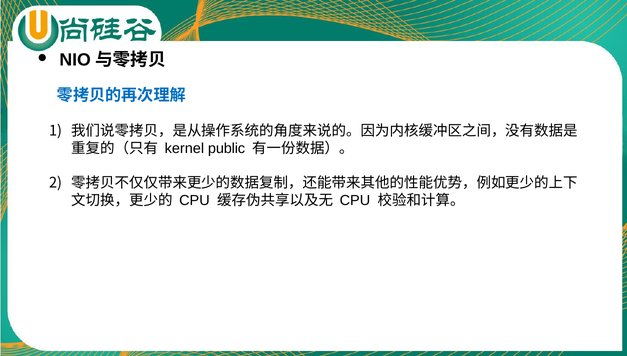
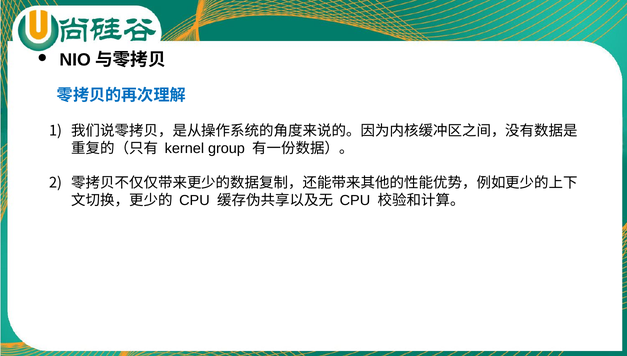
public: public -> group (226, 148)
